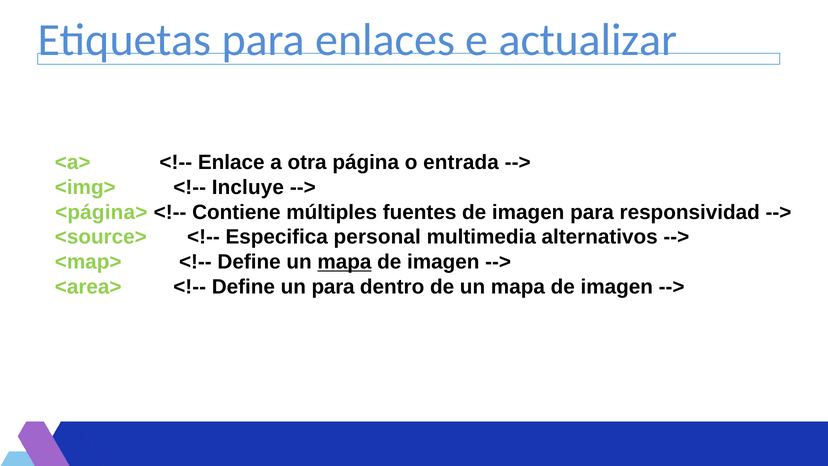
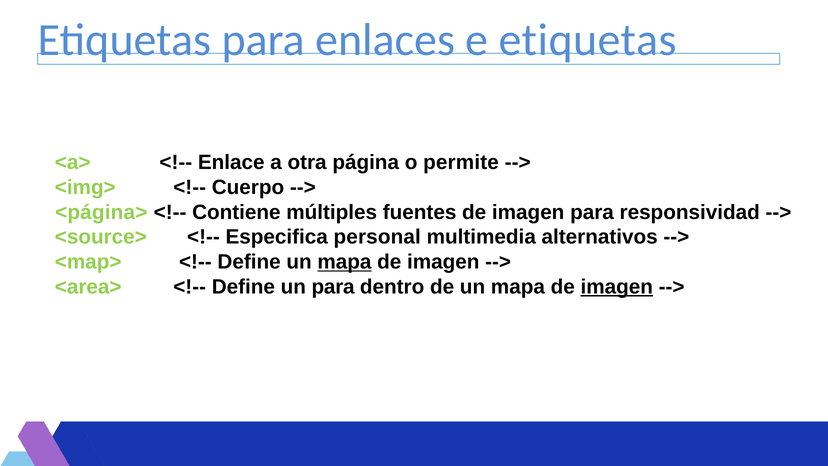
e actualizar: actualizar -> etiquetas (588, 40)
entrada: entrada -> permite (461, 162)
Incluye: Incluye -> Cuerpo (248, 187)
imagen underline: none -> present (617, 287)
